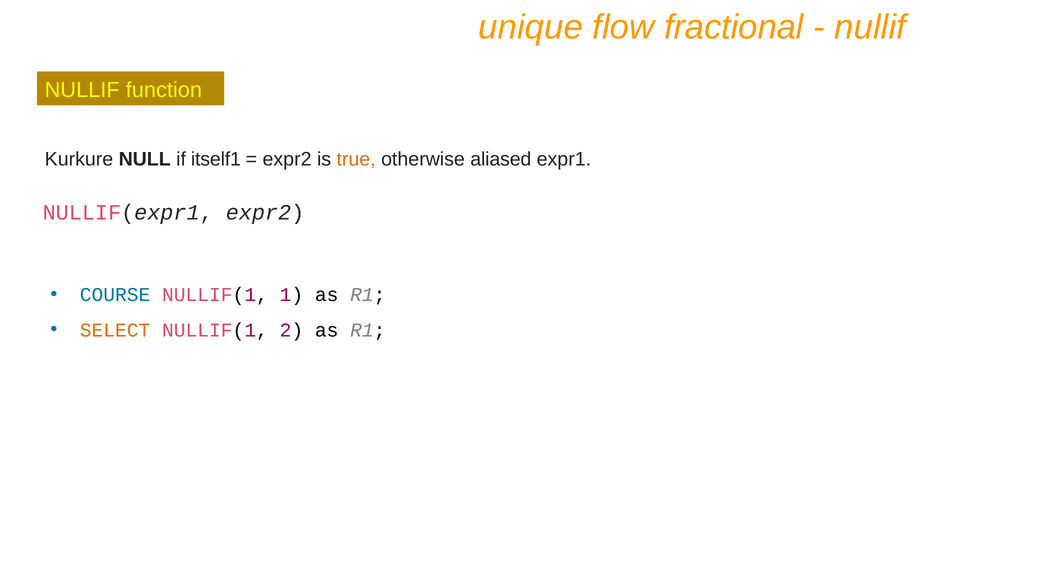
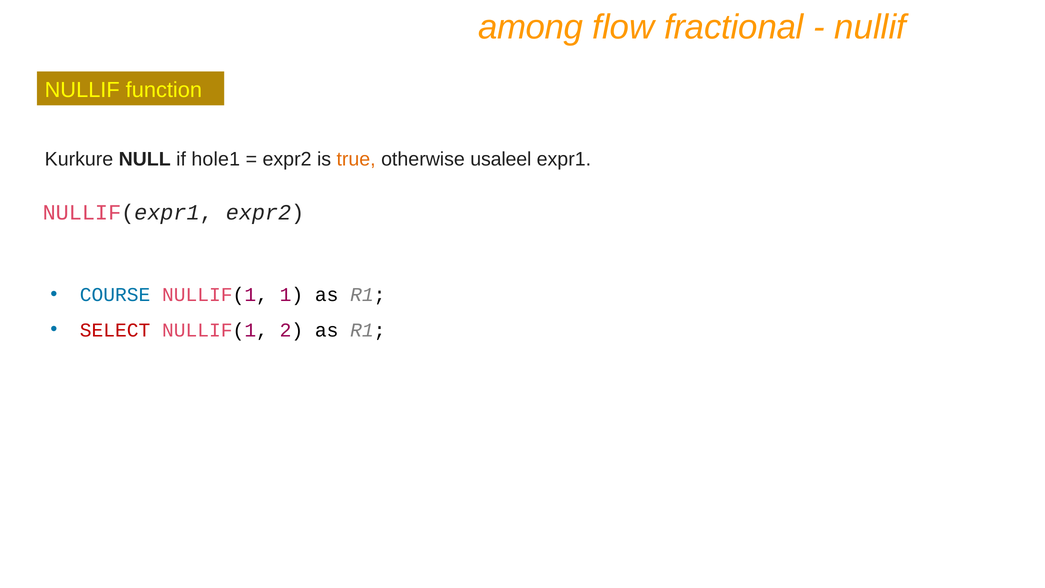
unique: unique -> among (531, 27)
itself1: itself1 -> hole1 (216, 159)
aliased: aliased -> usaleel (501, 159)
SELECT colour: orange -> red (115, 330)
